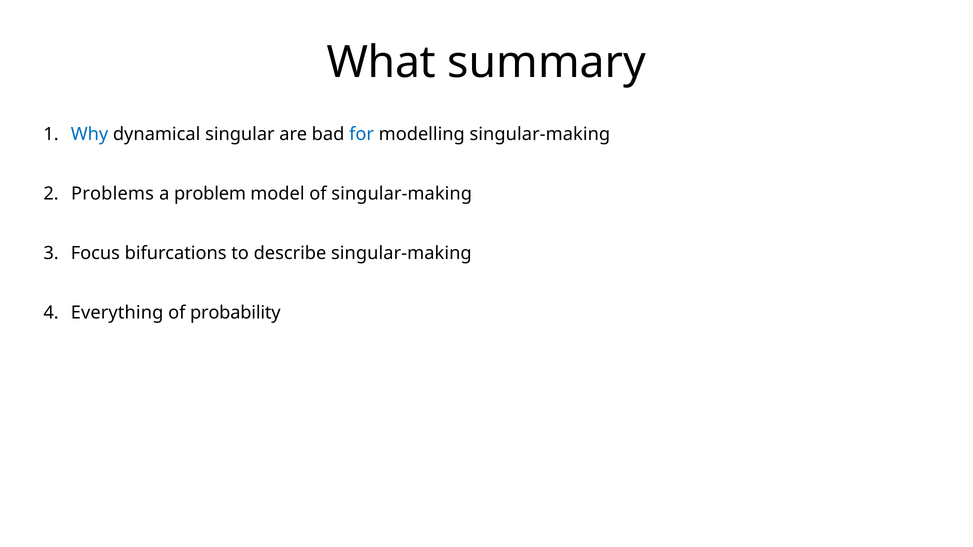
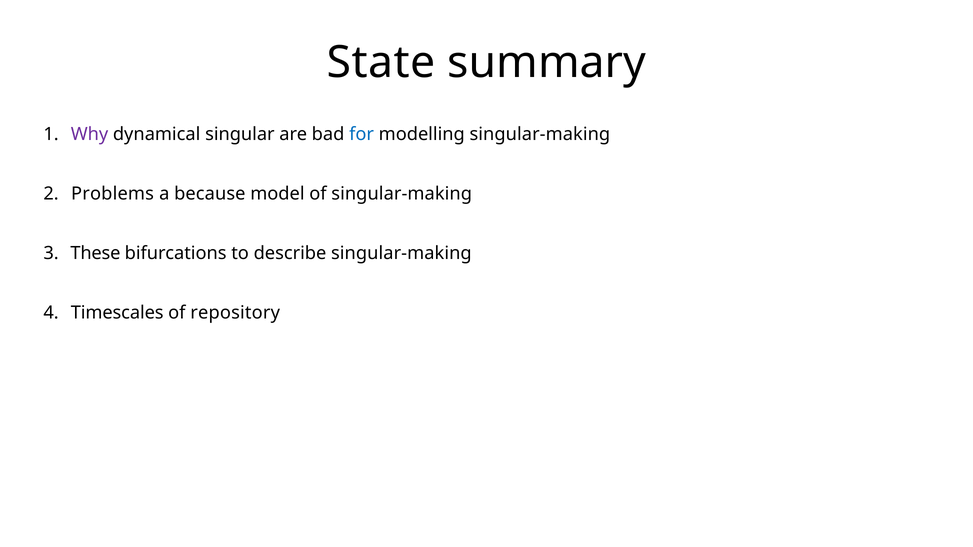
What: What -> State (381, 62)
Why colour: blue -> purple (90, 134)
problem: problem -> because (210, 194)
Focus: Focus -> These (95, 253)
Everything: Everything -> Timescales (117, 313)
probability: probability -> repository (235, 313)
